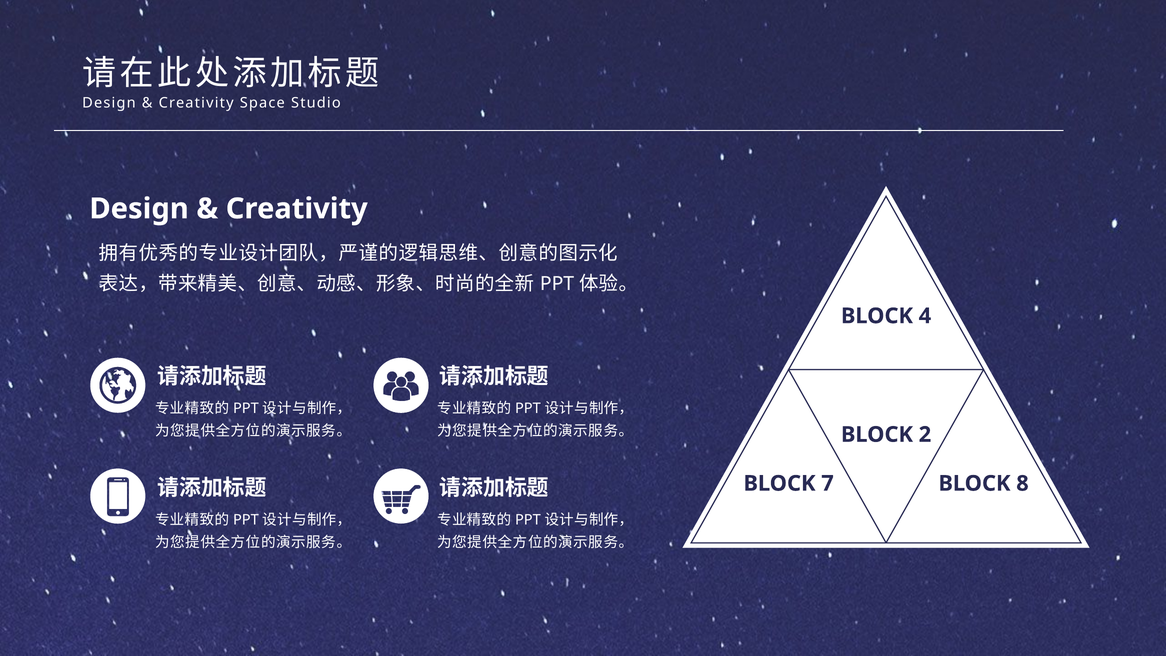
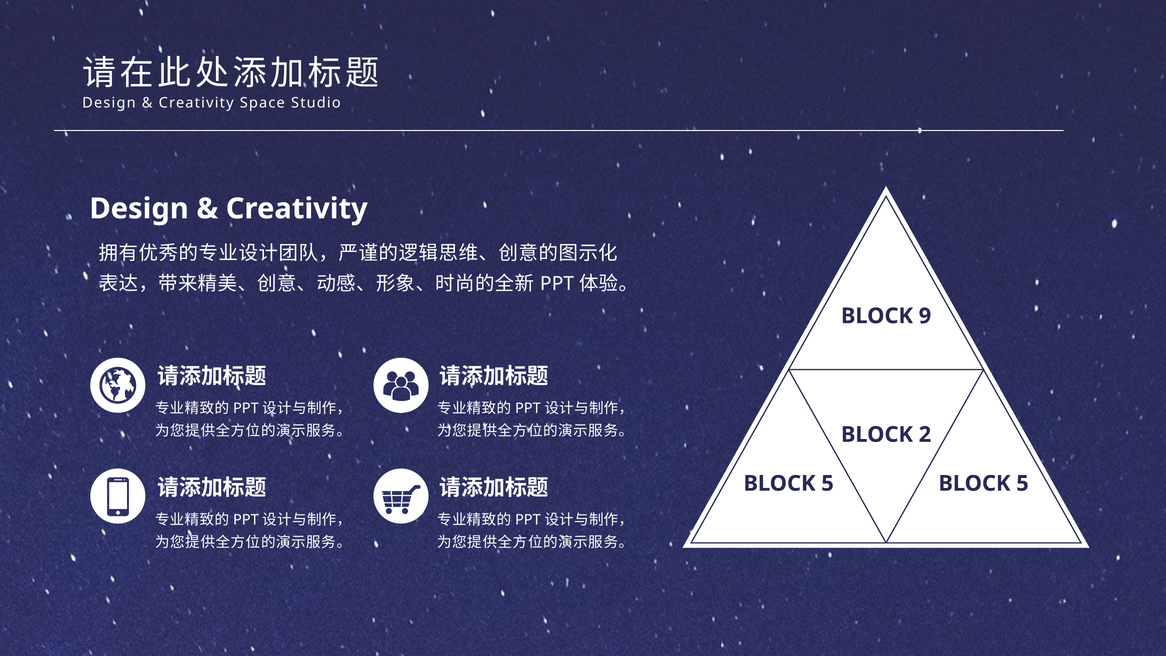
4: 4 -> 9 (925, 316)
7: 7 -> 5 (828, 483)
8: 8 -> 5 (1022, 483)
